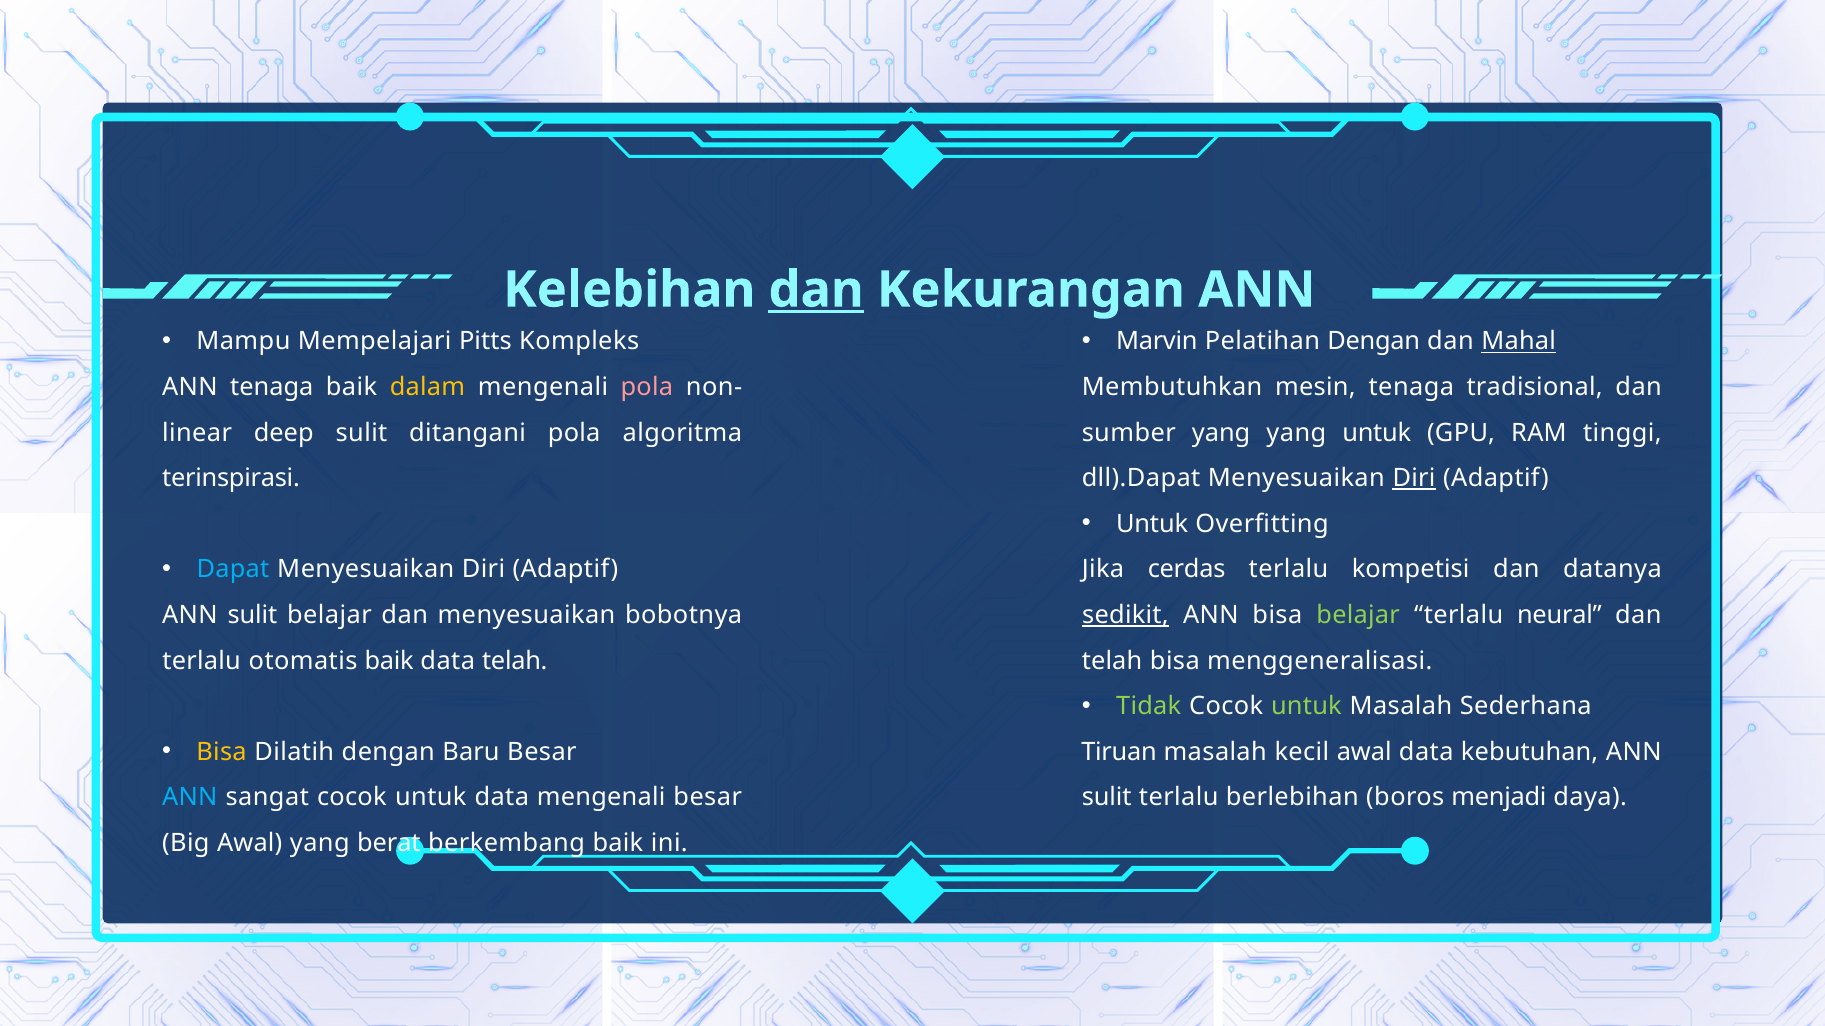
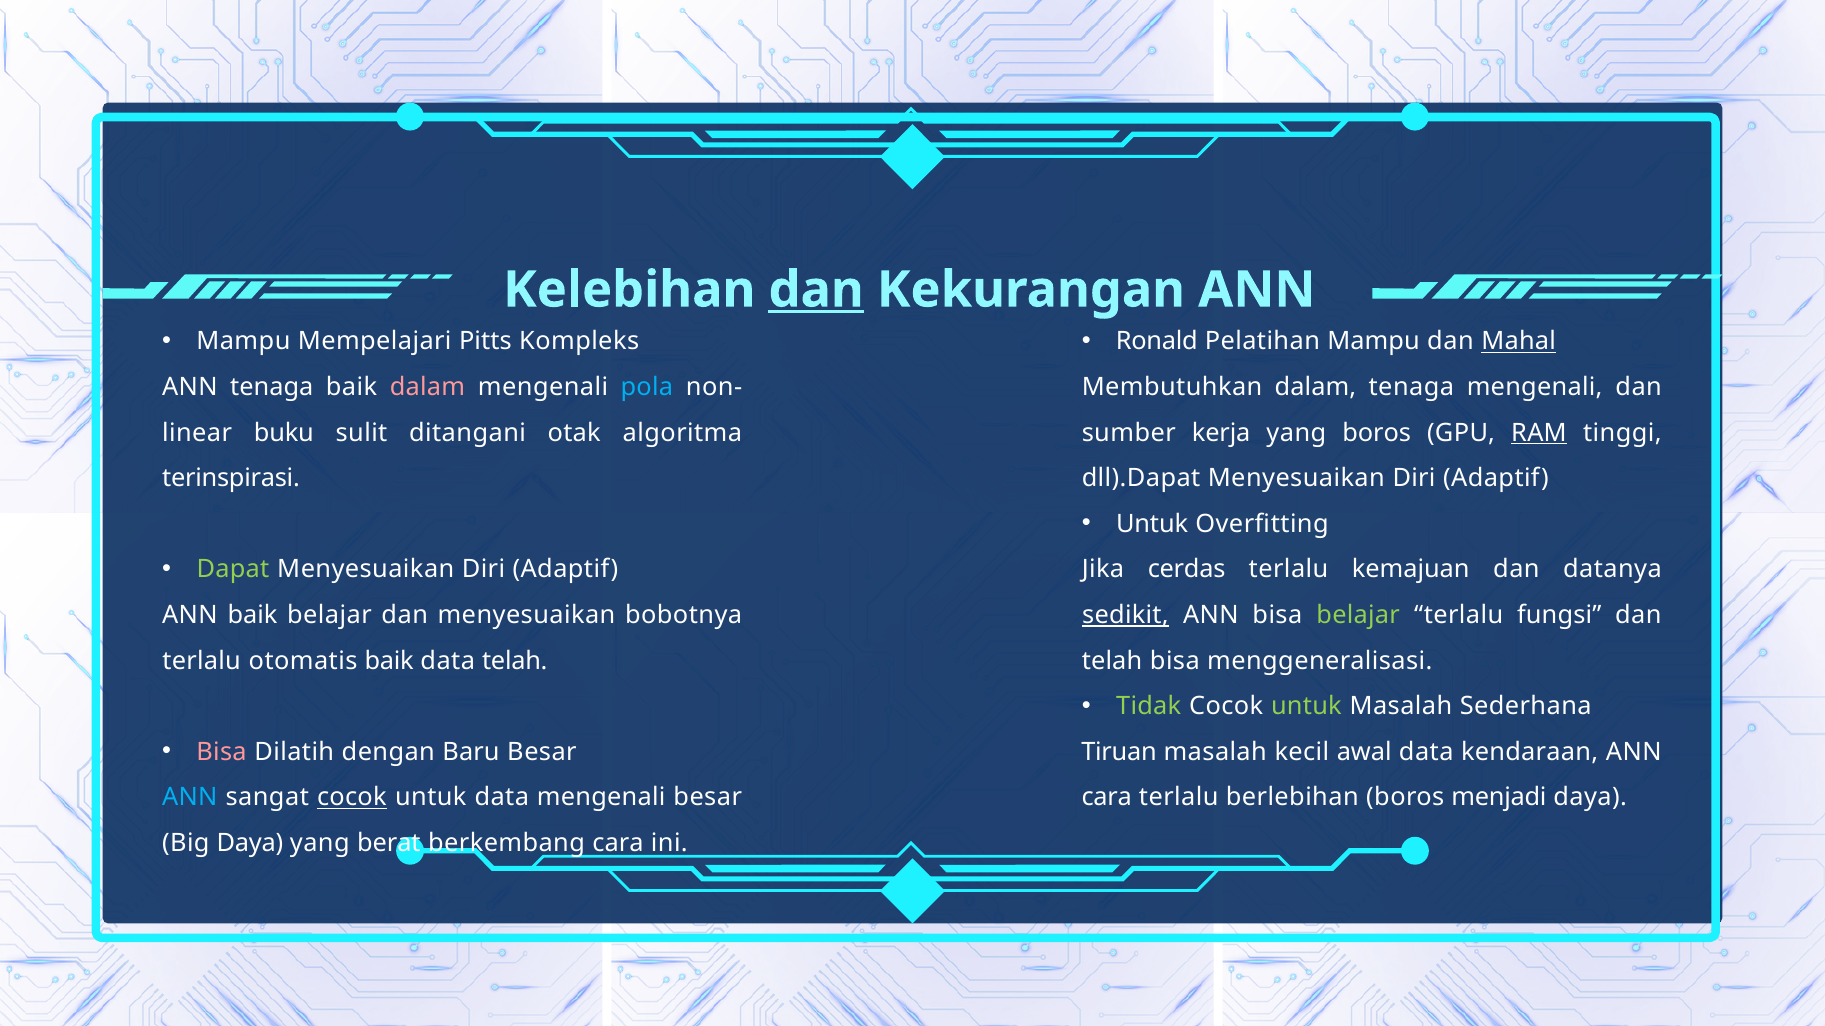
Marvin: Marvin -> Ronald (1157, 342)
Pelatihan Dengan: Dengan -> Mampu (1374, 342)
dalam colour: yellow -> pink (427, 387)
pola colour: pink -> light blue (647, 387)
Membutuhkan mesin: mesin -> dalam (1315, 387)
tenaga tradisional: tradisional -> mengenali (1535, 387)
deep: deep -> buku (284, 433)
ditangani pola: pola -> otak (574, 433)
sumber yang: yang -> kerja (1221, 433)
yang untuk: untuk -> boros (1377, 433)
RAM underline: none -> present (1539, 433)
Diri underline: present -> none (1414, 479)
Dapat colour: light blue -> light green (233, 570)
kompetisi: kompetisi -> kemajuan (1411, 570)
sulit: sulit -> baik (252, 615)
neural: neural -> fungsi (1559, 615)
Bisa colour: yellow -> pink (222, 752)
kebutuhan: kebutuhan -> kendaraan (1530, 752)
cocok underline: none -> present (352, 798)
sulit: sulit -> cara (1107, 798)
Big Awal: Awal -> Daya (250, 844)
berkembang baik: baik -> cara (618, 844)
